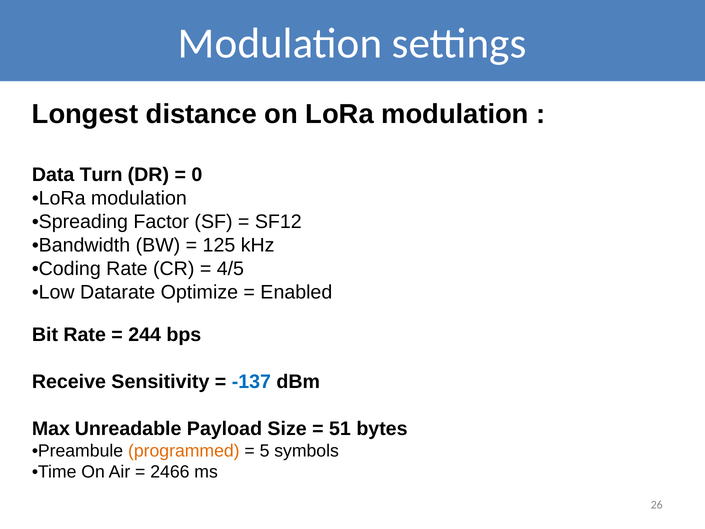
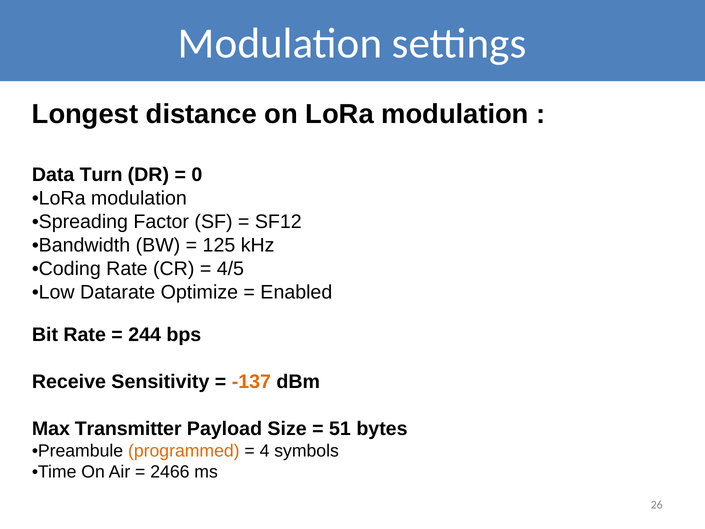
-137 colour: blue -> orange (251, 382)
Unreadable: Unreadable -> Transmitter (128, 429)
5: 5 -> 4 (265, 451)
